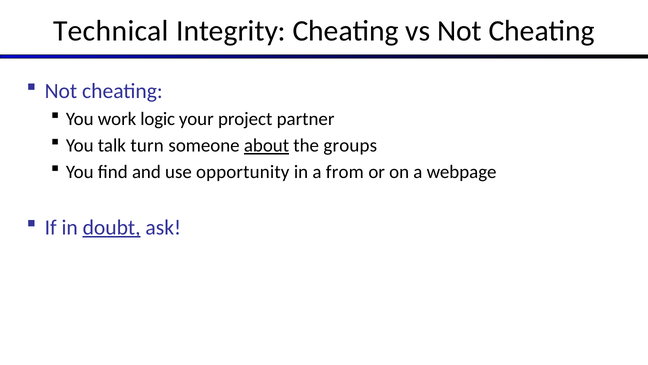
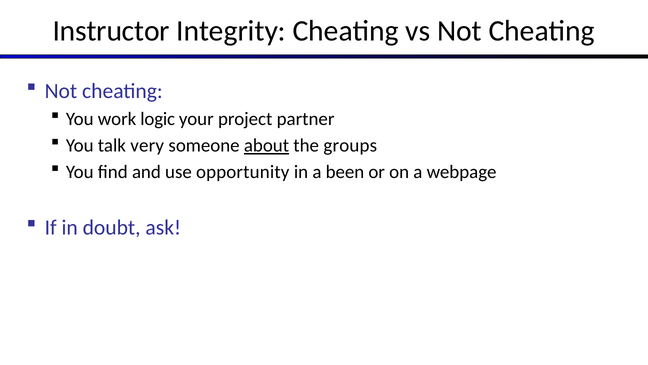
Technical: Technical -> Instructor (111, 31)
turn: turn -> very (147, 145)
from: from -> been (345, 172)
doubt underline: present -> none (112, 227)
